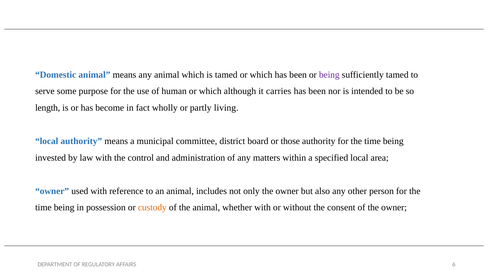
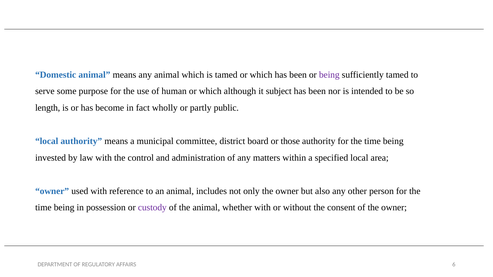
carries: carries -> subject (279, 91)
living: living -> public (226, 108)
custody colour: orange -> purple (152, 208)
